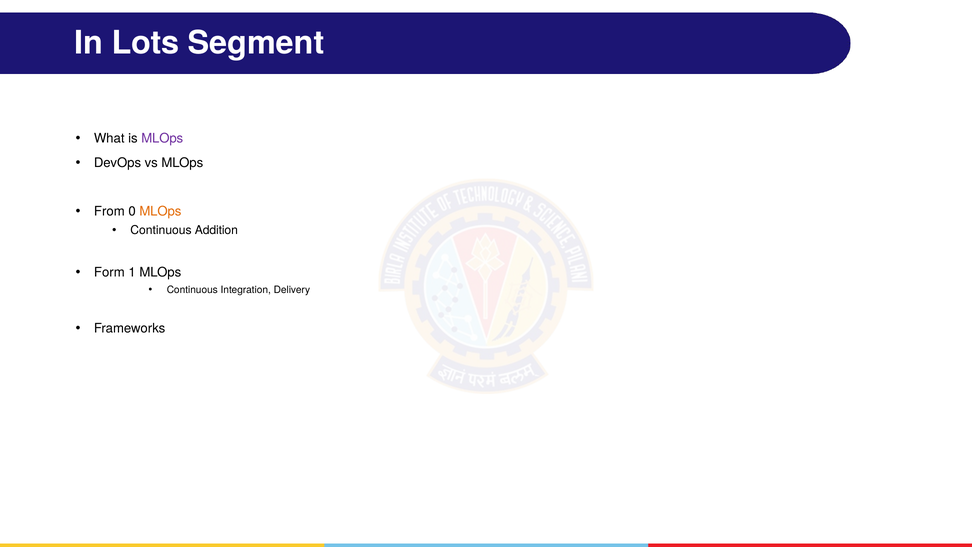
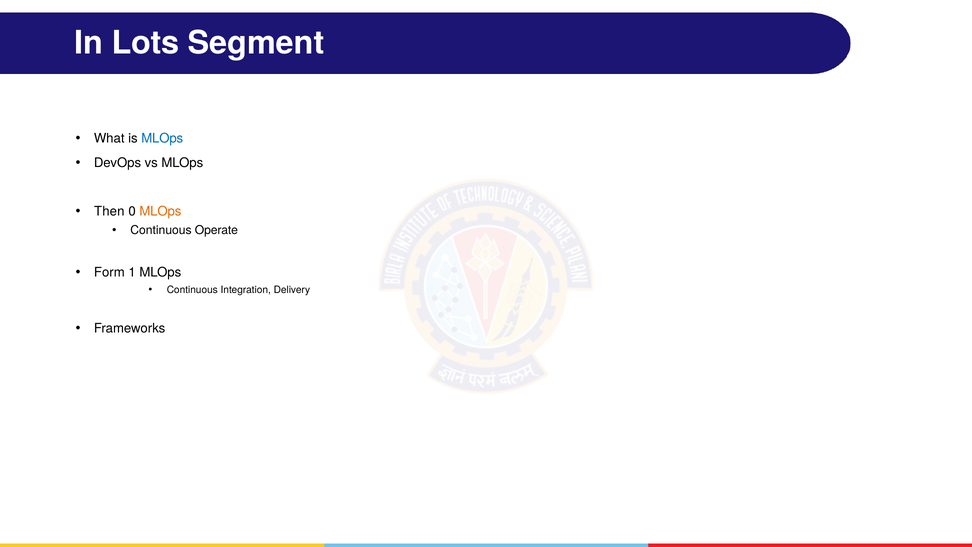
MLOps colour: purple -> blue (162, 138)
From: From -> Then (109, 211)
Addition: Addition -> Operate (216, 230)
